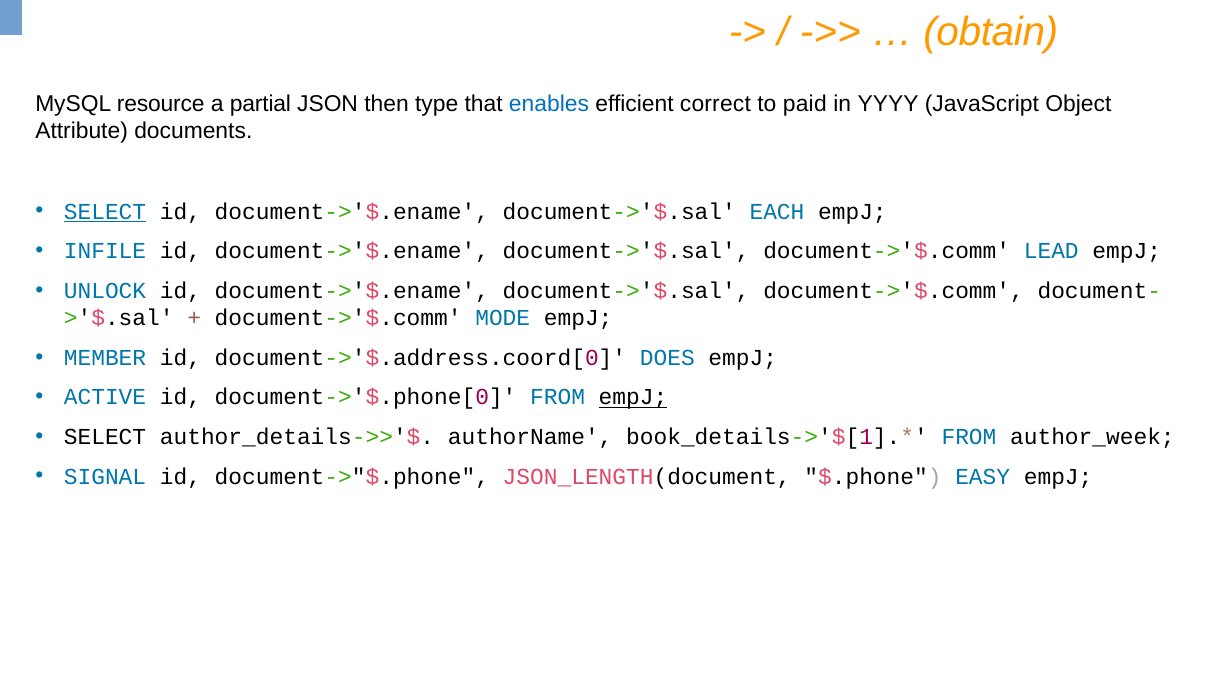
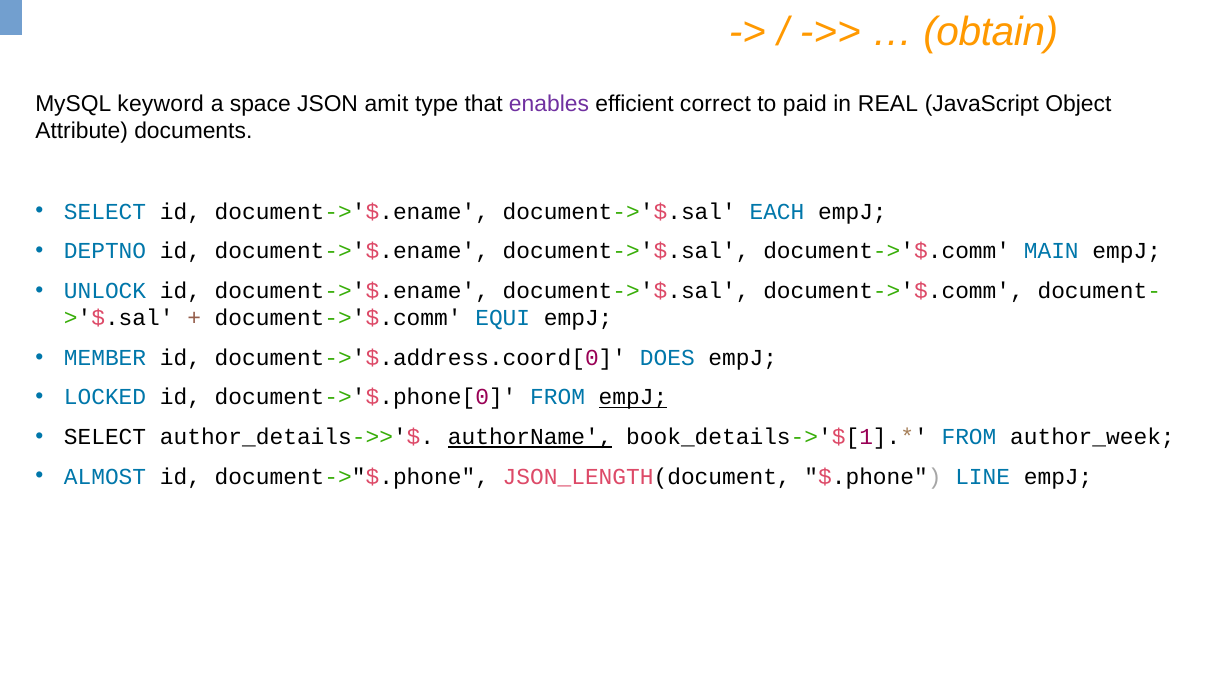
resource: resource -> keyword (161, 104)
partial: partial -> space (260, 104)
then: then -> amit (386, 104)
enables colour: blue -> purple (549, 104)
YYYY: YYYY -> REAL (888, 104)
SELECT underline: present -> none (105, 211)
INFILE: INFILE -> DEPTNO (105, 251)
LEAD: LEAD -> MAIN (1051, 251)
MODE: MODE -> EQUI (503, 318)
ACTIVE: ACTIVE -> LOCKED (105, 397)
authorName underline: none -> present (530, 437)
SIGNAL: SIGNAL -> ALMOST (105, 476)
EASY: EASY -> LINE (983, 476)
